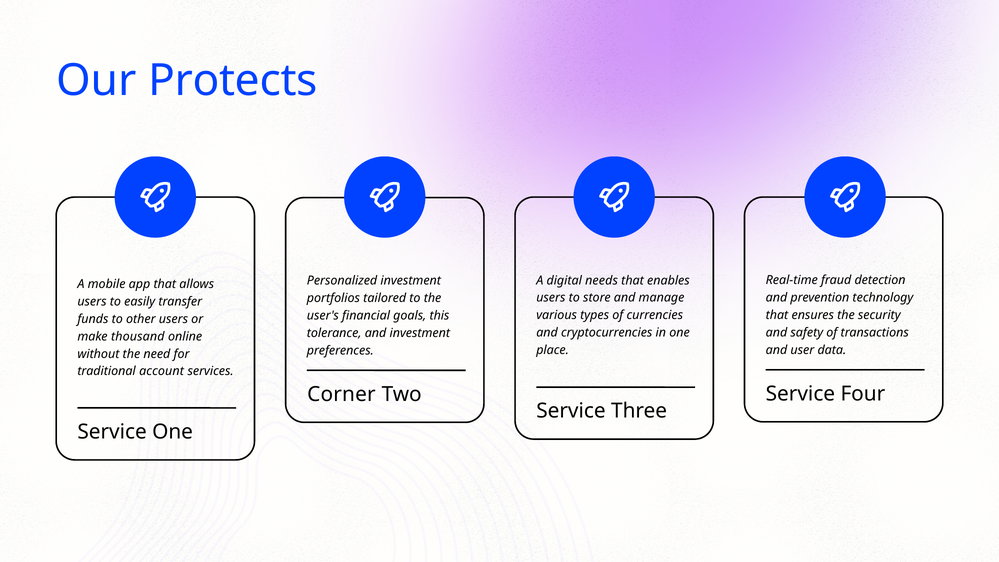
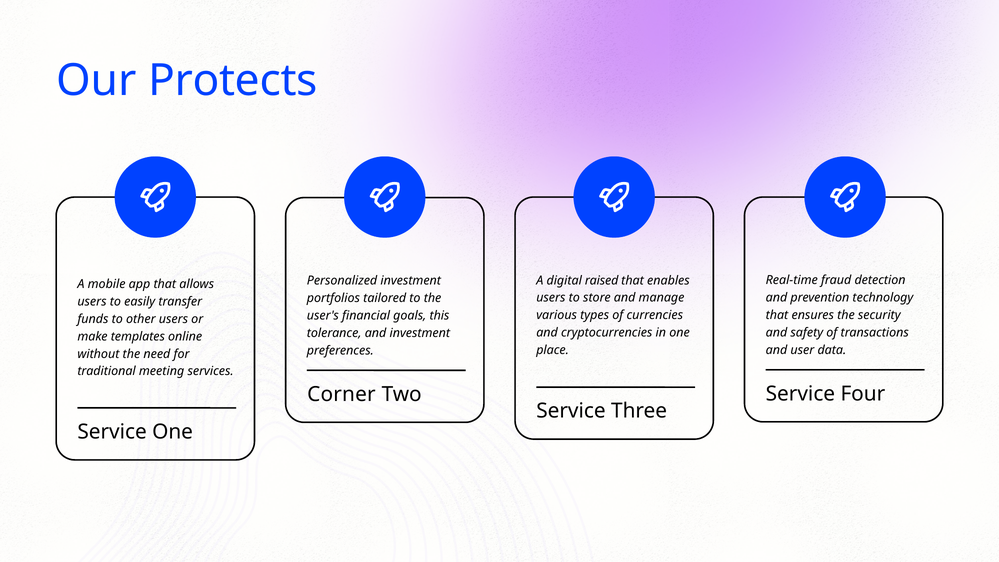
needs: needs -> raised (602, 280)
thousand: thousand -> templates (138, 336)
account: account -> meeting (162, 371)
